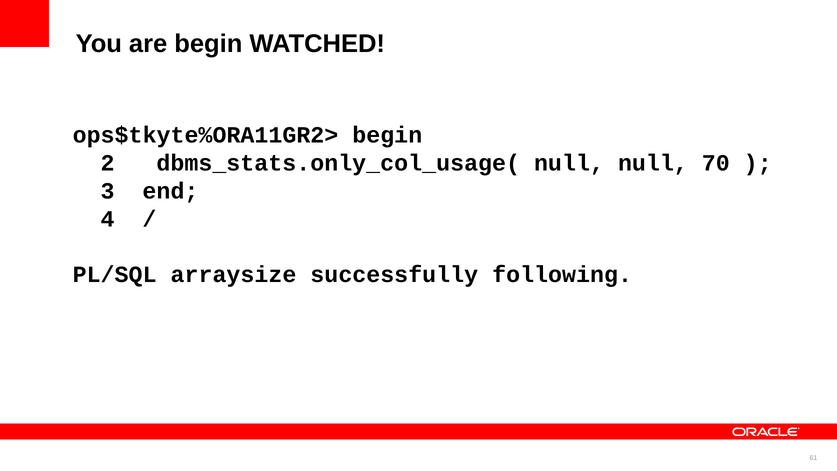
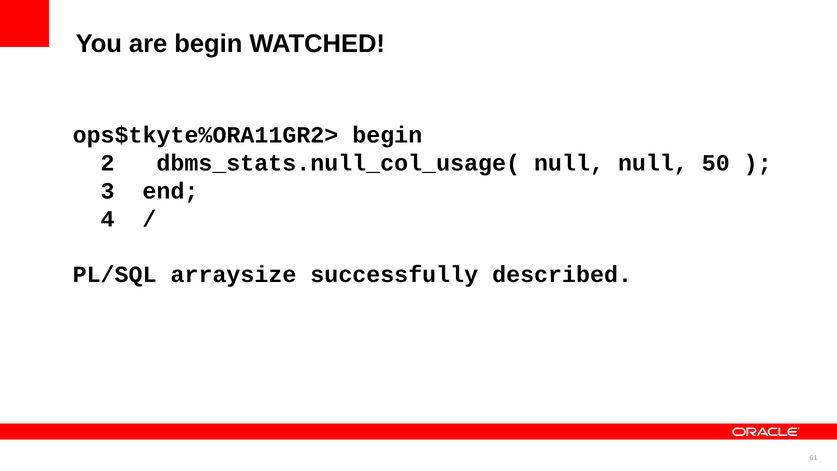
dbms_stats.only_col_usage(: dbms_stats.only_col_usage( -> dbms_stats.null_col_usage( (338, 163)
70: 70 -> 50 (716, 163)
following: following -> described (562, 275)
